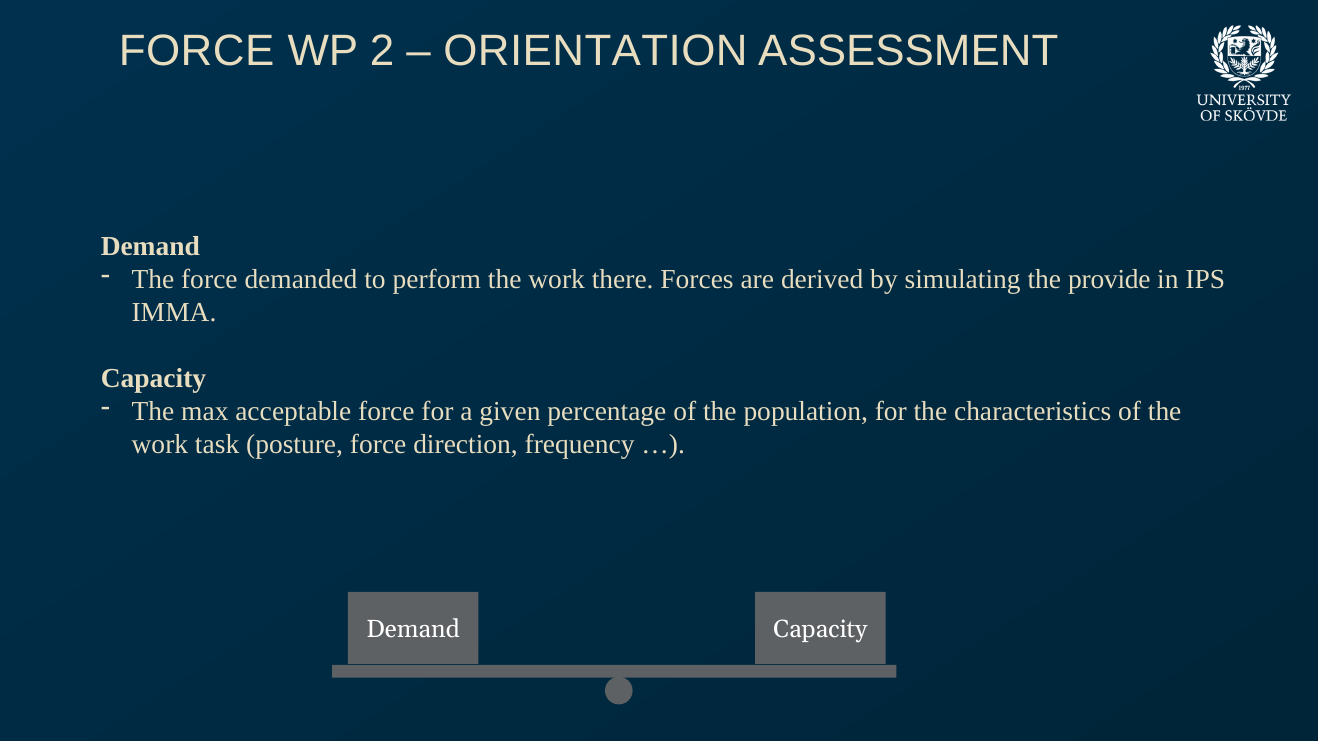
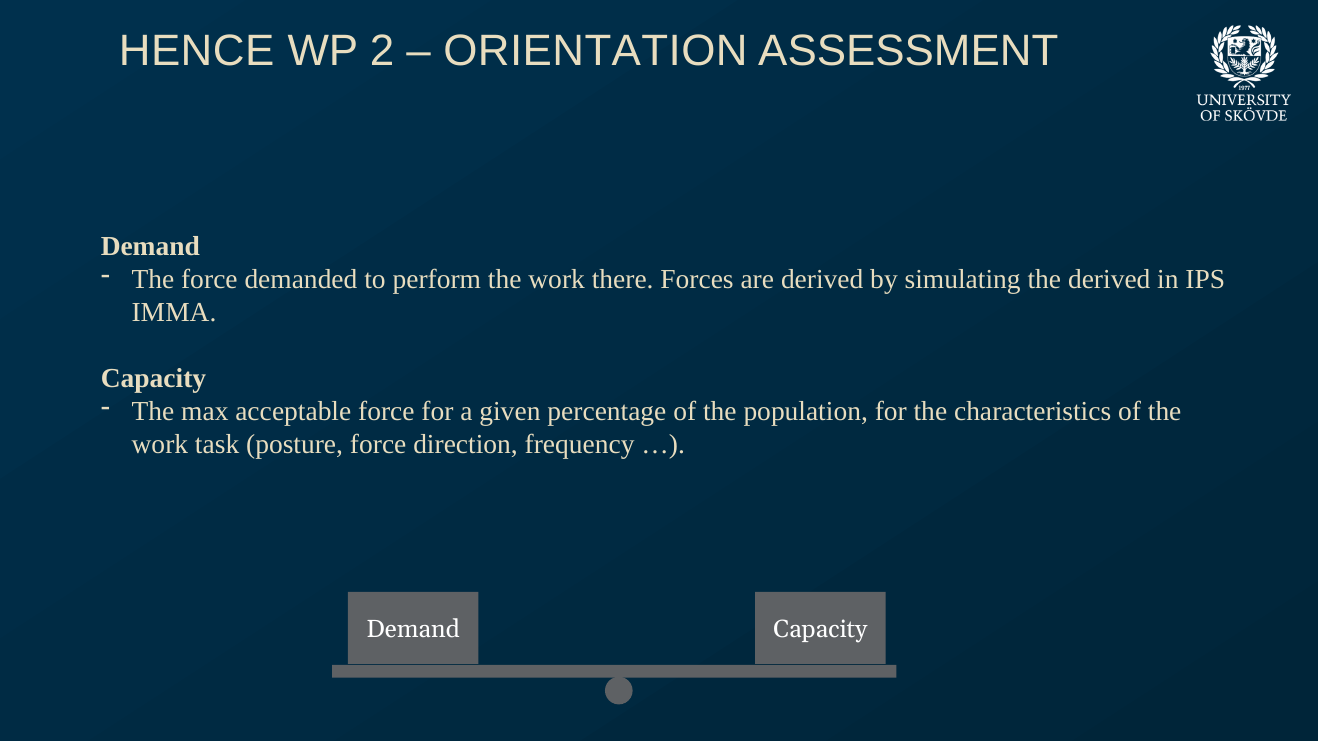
FORCE: FORCE -> HENCE (197, 51)
the provide: provide -> derived (1109, 280)
